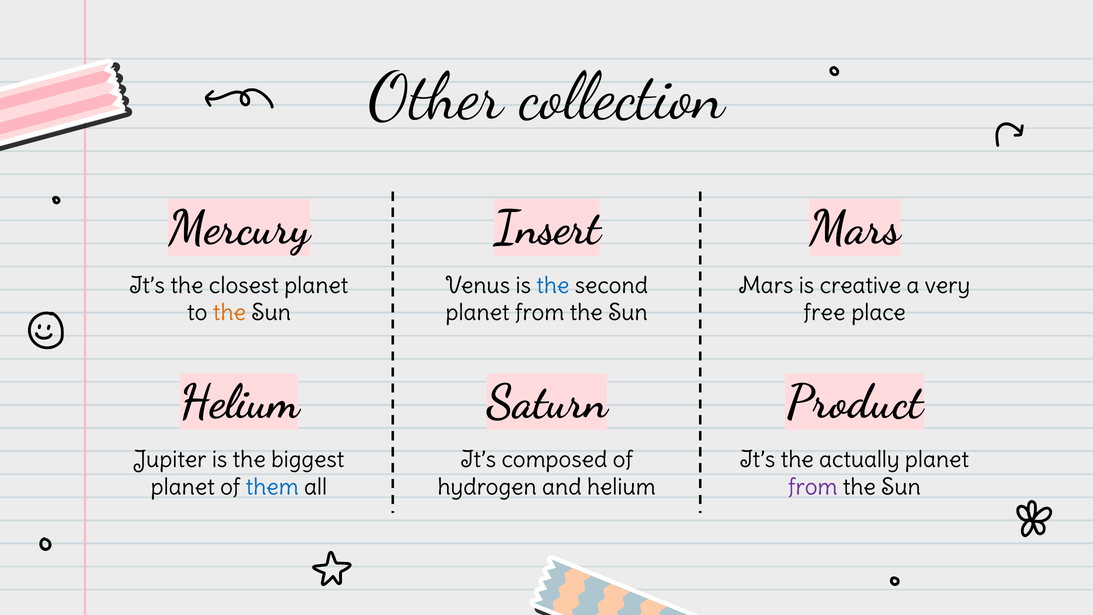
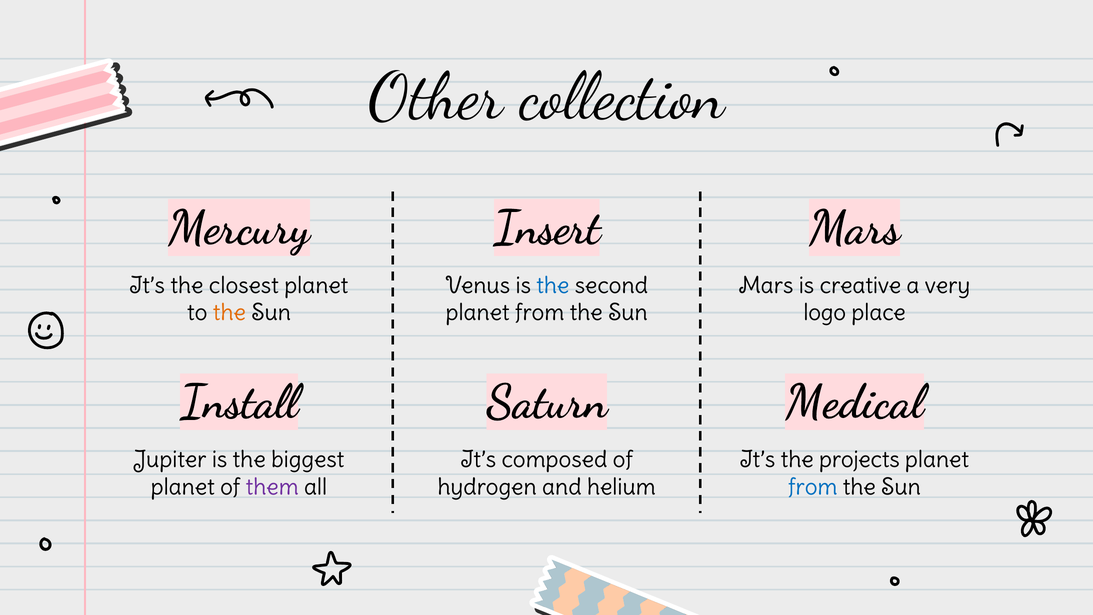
free: free -> logo (825, 313)
Helium: Helium -> Install (239, 401)
Product: Product -> Medical (854, 401)
actually: actually -> projects (859, 460)
them colour: blue -> purple (272, 487)
from colour: purple -> blue (813, 487)
